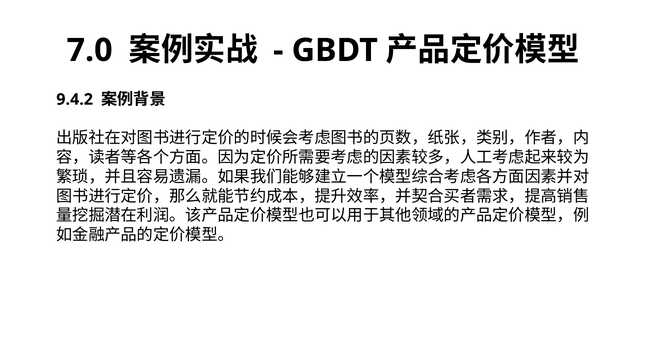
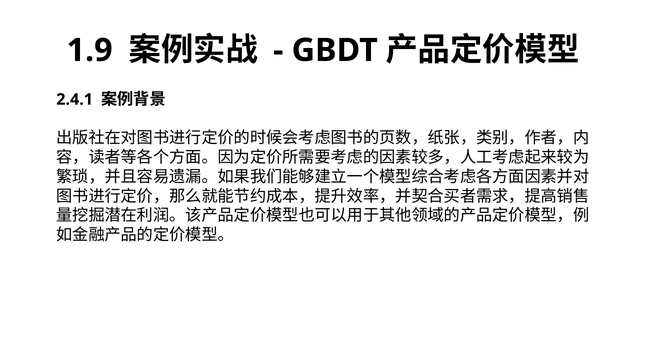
7.0: 7.0 -> 1.9 (90, 50)
9.4.2: 9.4.2 -> 2.4.1 (75, 100)
